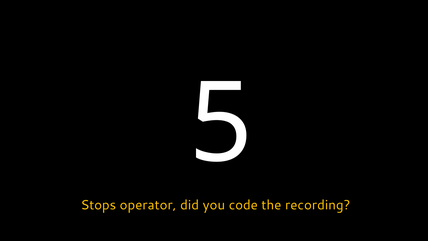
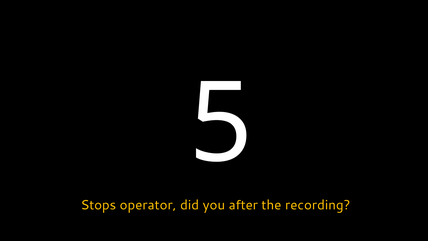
code: code -> after (243, 205)
